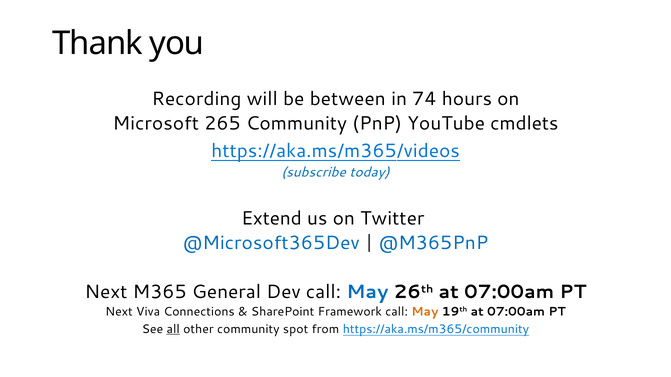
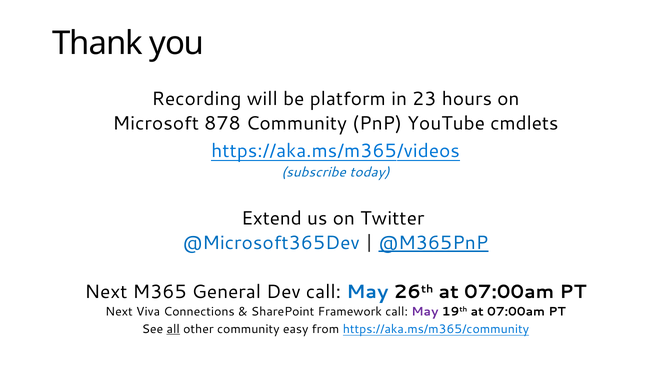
between: between -> platform (348, 99)
74: 74 -> 23 (424, 99)
265: 265 -> 878 (222, 124)
@M365PnP underline: none -> present (433, 243)
May colour: orange -> purple (425, 312)
spot: spot -> easy (296, 329)
